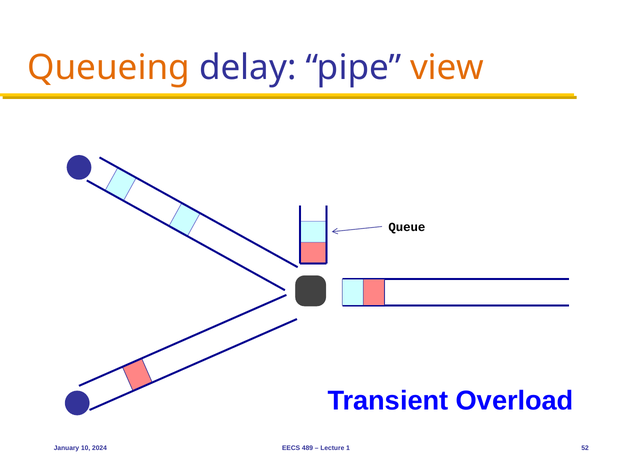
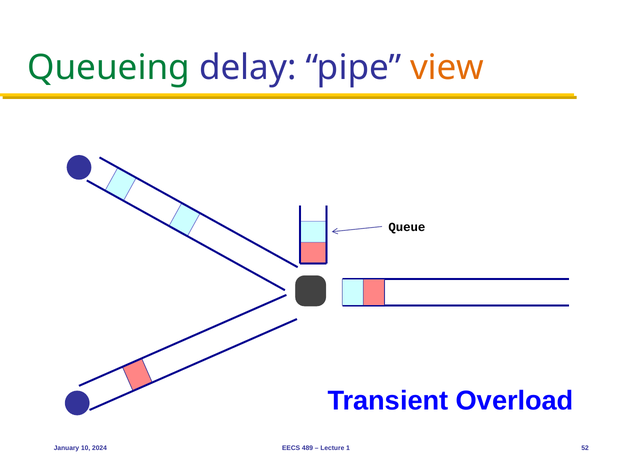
Queueing colour: orange -> green (109, 68)
